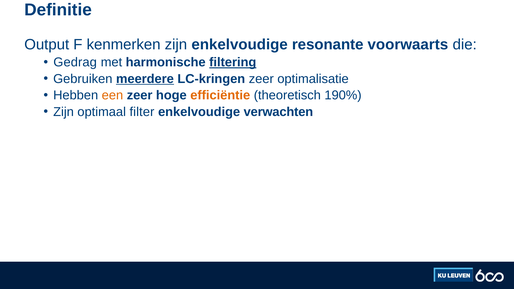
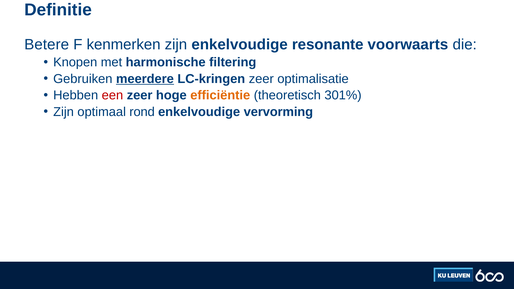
Output: Output -> Betere (47, 45)
Gedrag: Gedrag -> Knopen (75, 62)
filtering underline: present -> none (233, 62)
een colour: orange -> red (112, 95)
190%: 190% -> 301% (343, 95)
filter: filter -> rond (142, 112)
verwachten: verwachten -> vervorming (278, 112)
